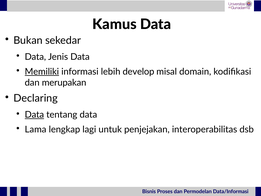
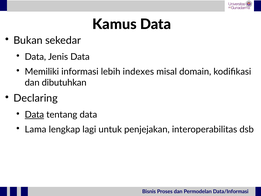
Memiliki underline: present -> none (42, 72)
develop: develop -> indexes (138, 72)
merupakan: merupakan -> dibutuhkan (64, 83)
